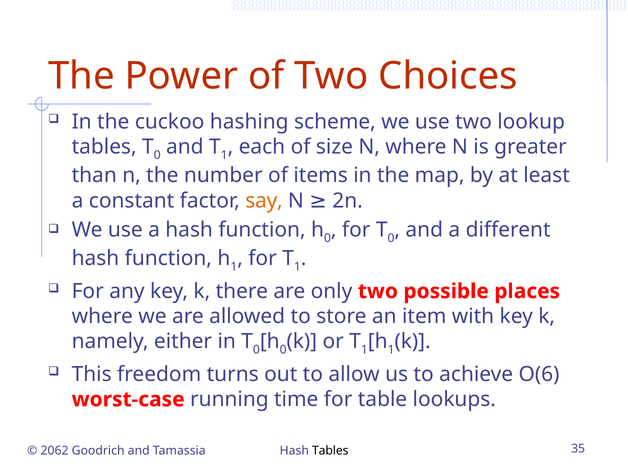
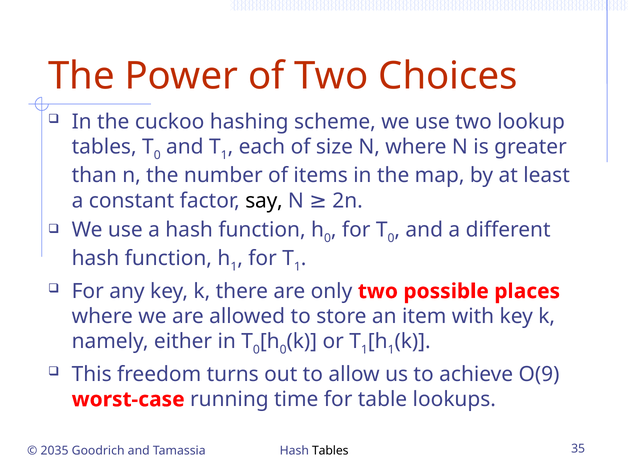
say colour: orange -> black (264, 201)
O(6: O(6 -> O(9 (539, 374)
2062: 2062 -> 2035 (55, 451)
